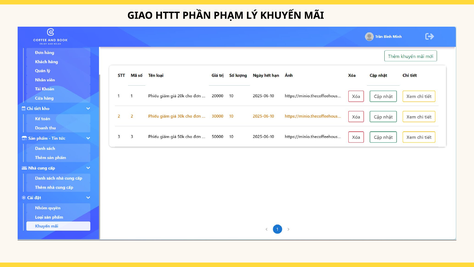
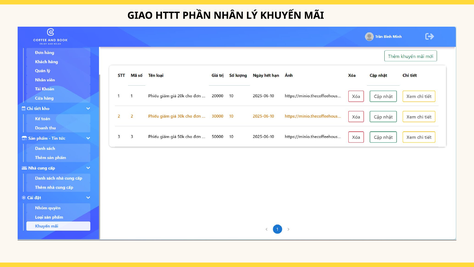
PHẠM: PHẠM -> NHÂN (229, 15)
